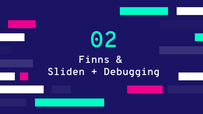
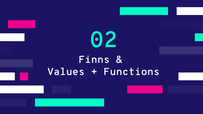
Sliden: Sliden -> Values (66, 72)
Debugging: Debugging -> Functions (132, 72)
